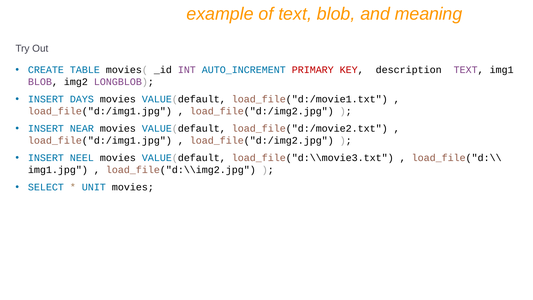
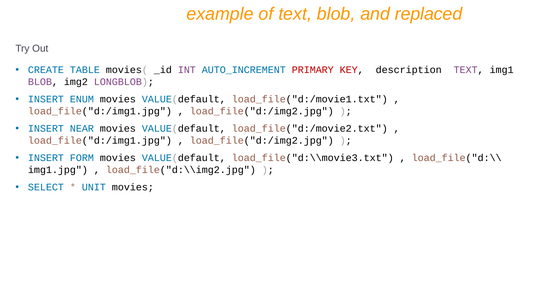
meaning: meaning -> replaced (429, 14)
DAYS: DAYS -> ENUM (82, 99)
NEEL: NEEL -> FORM (82, 158)
